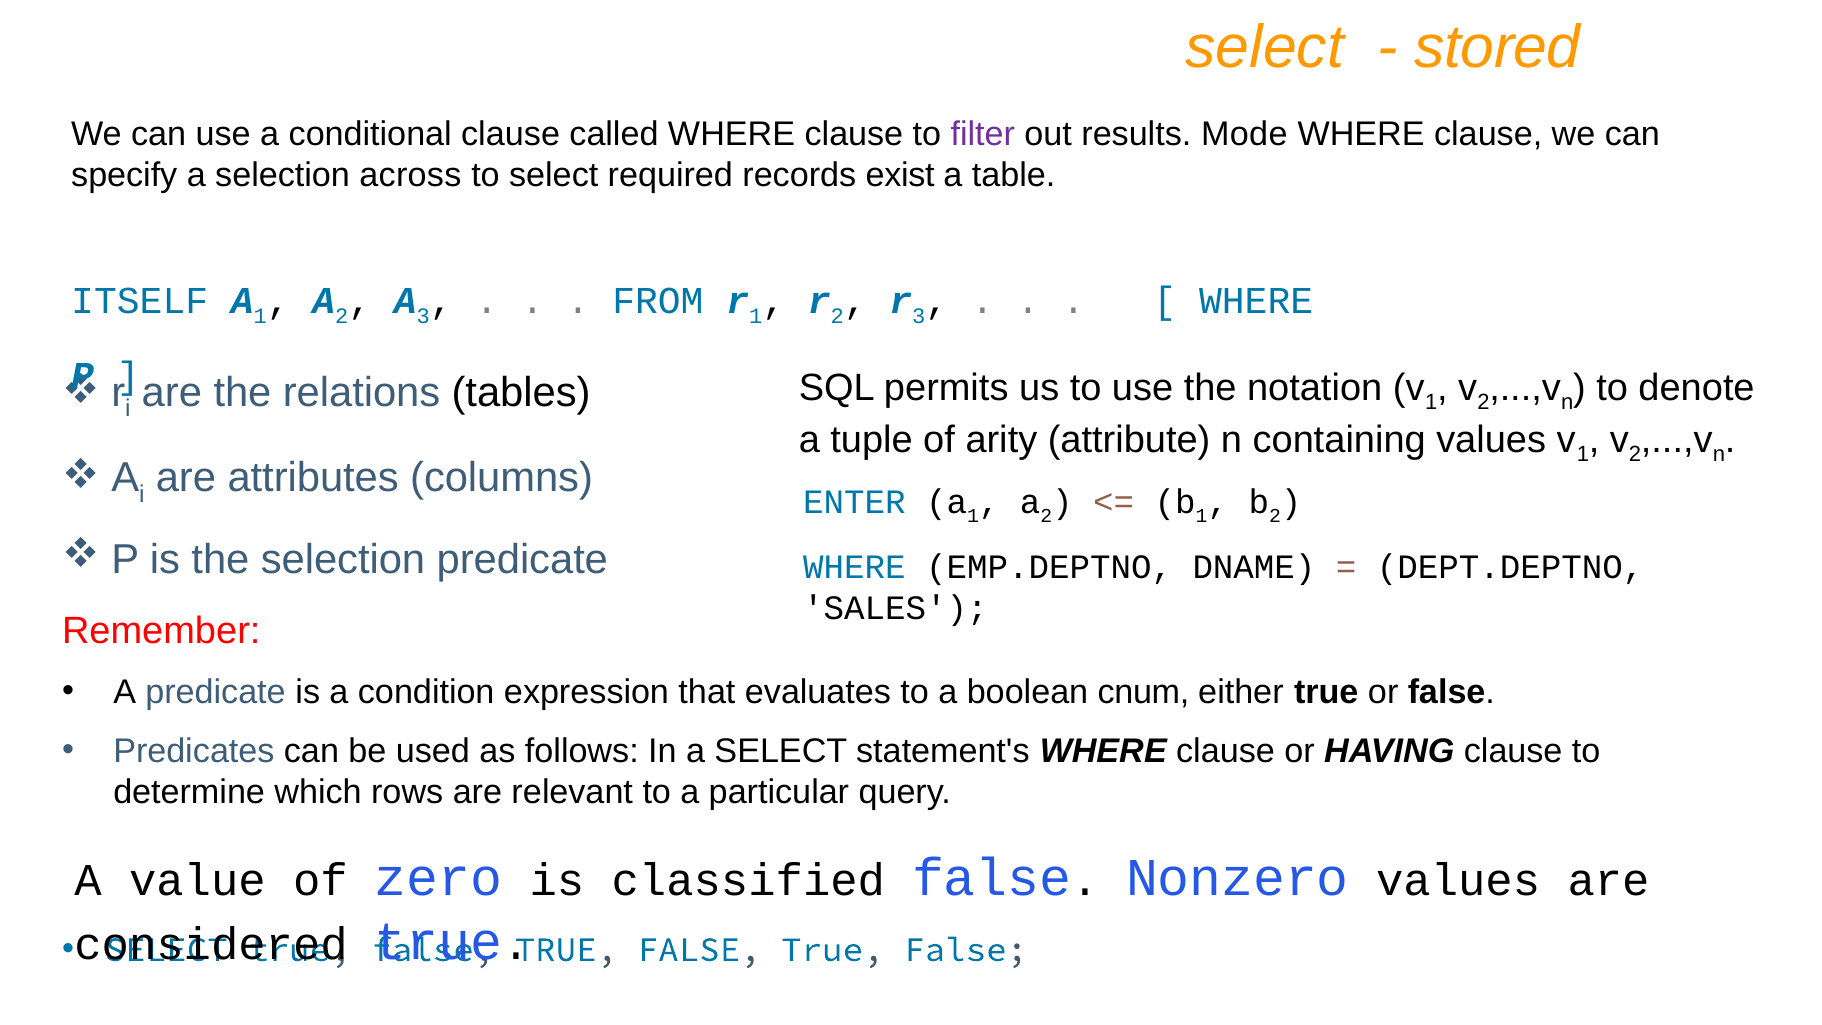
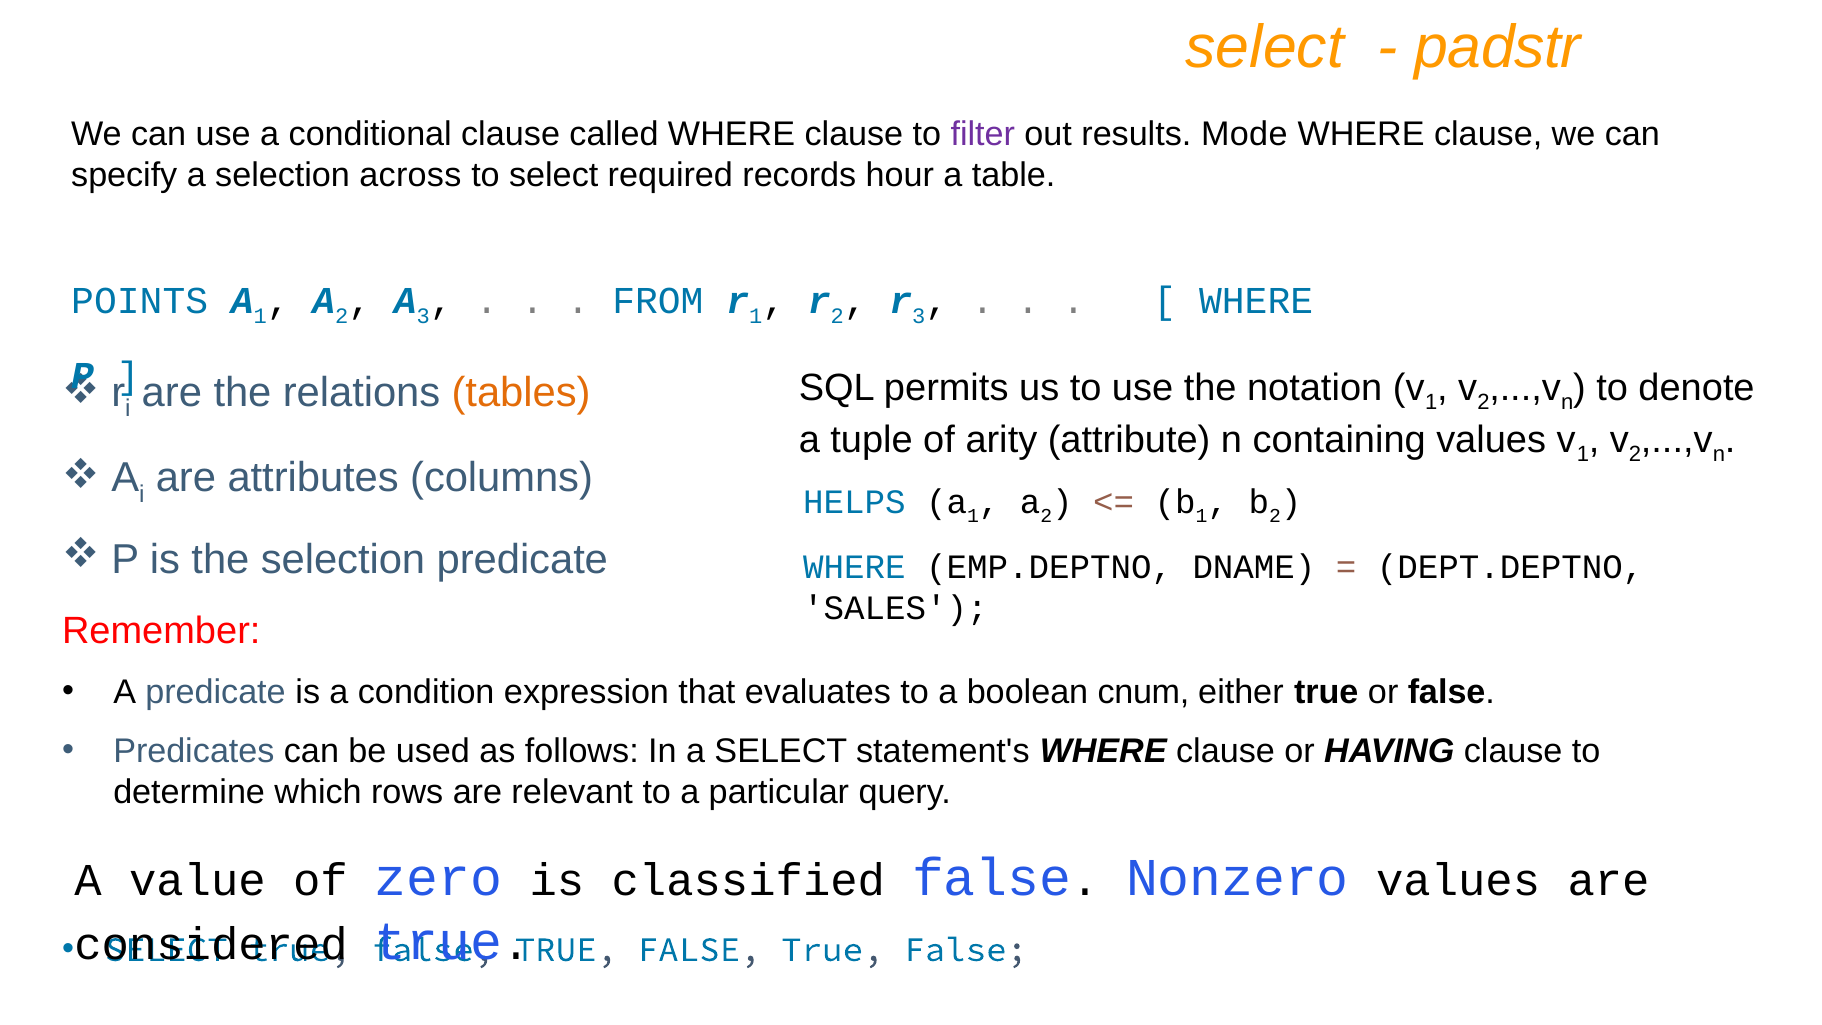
stored: stored -> padstr (1498, 47)
exist: exist -> hour (900, 176)
ITSELF: ITSELF -> POINTS (140, 301)
tables colour: black -> orange (521, 393)
ENTER: ENTER -> HELPS (854, 502)
